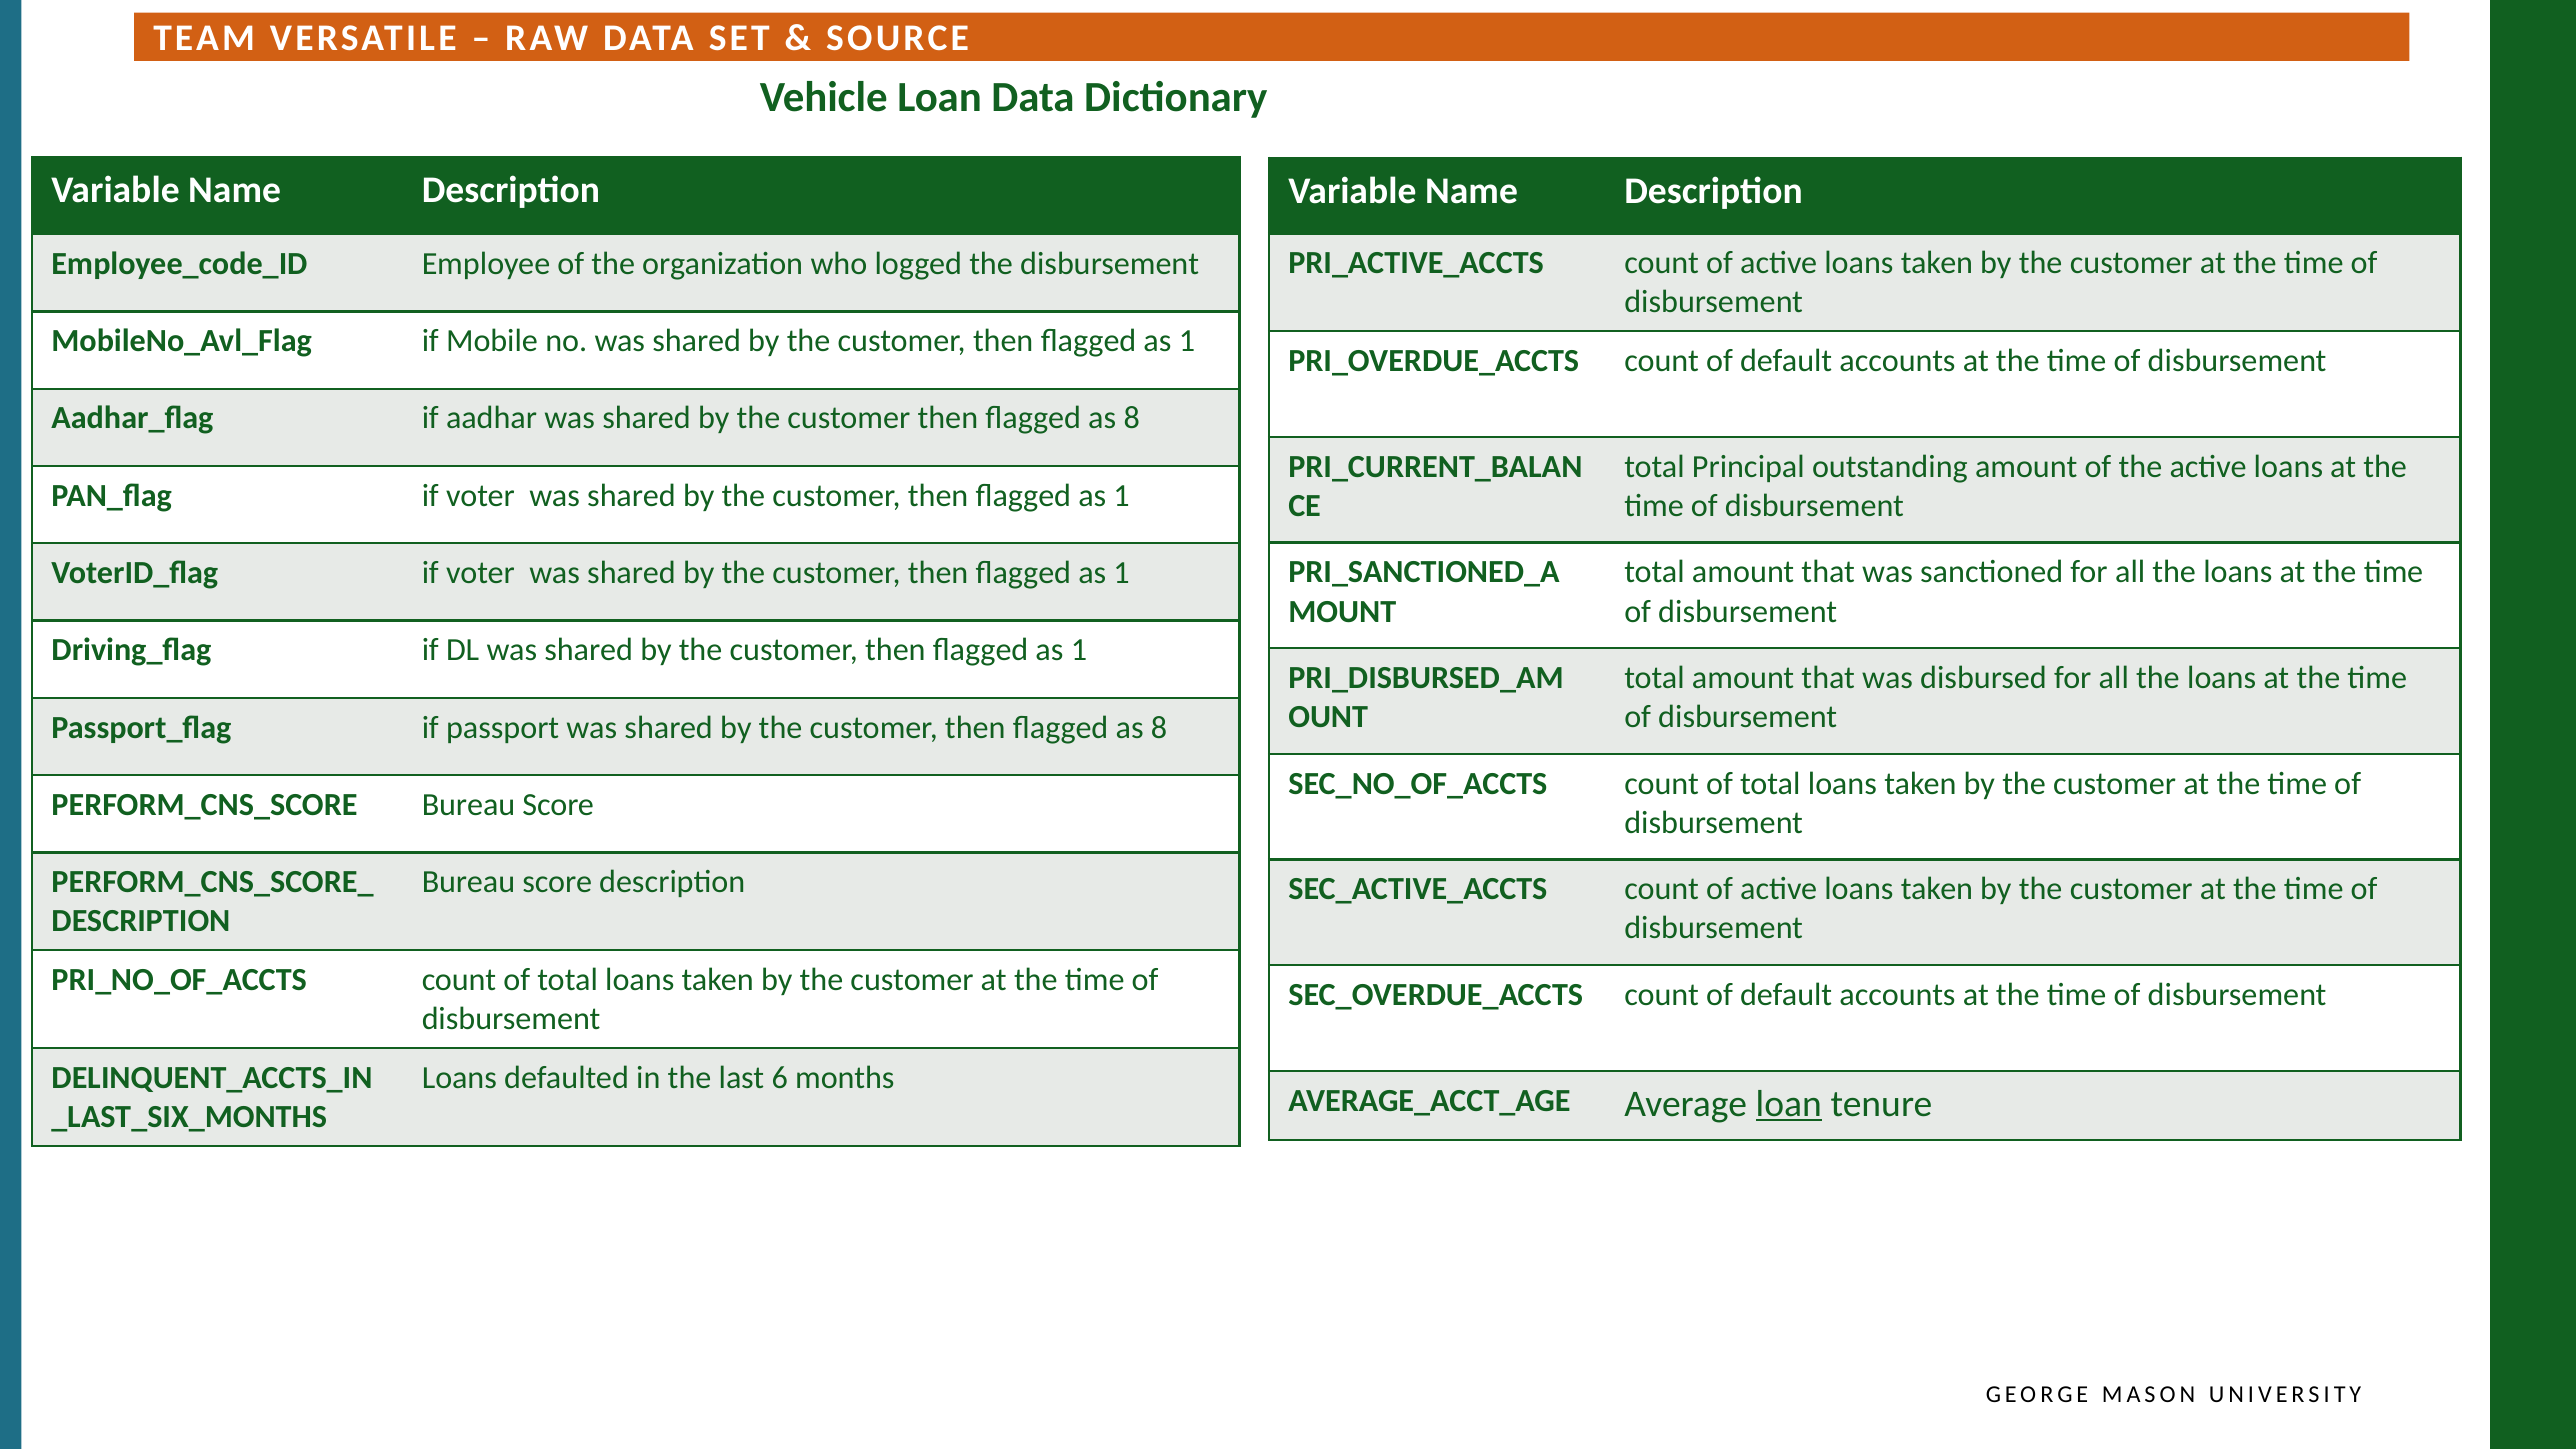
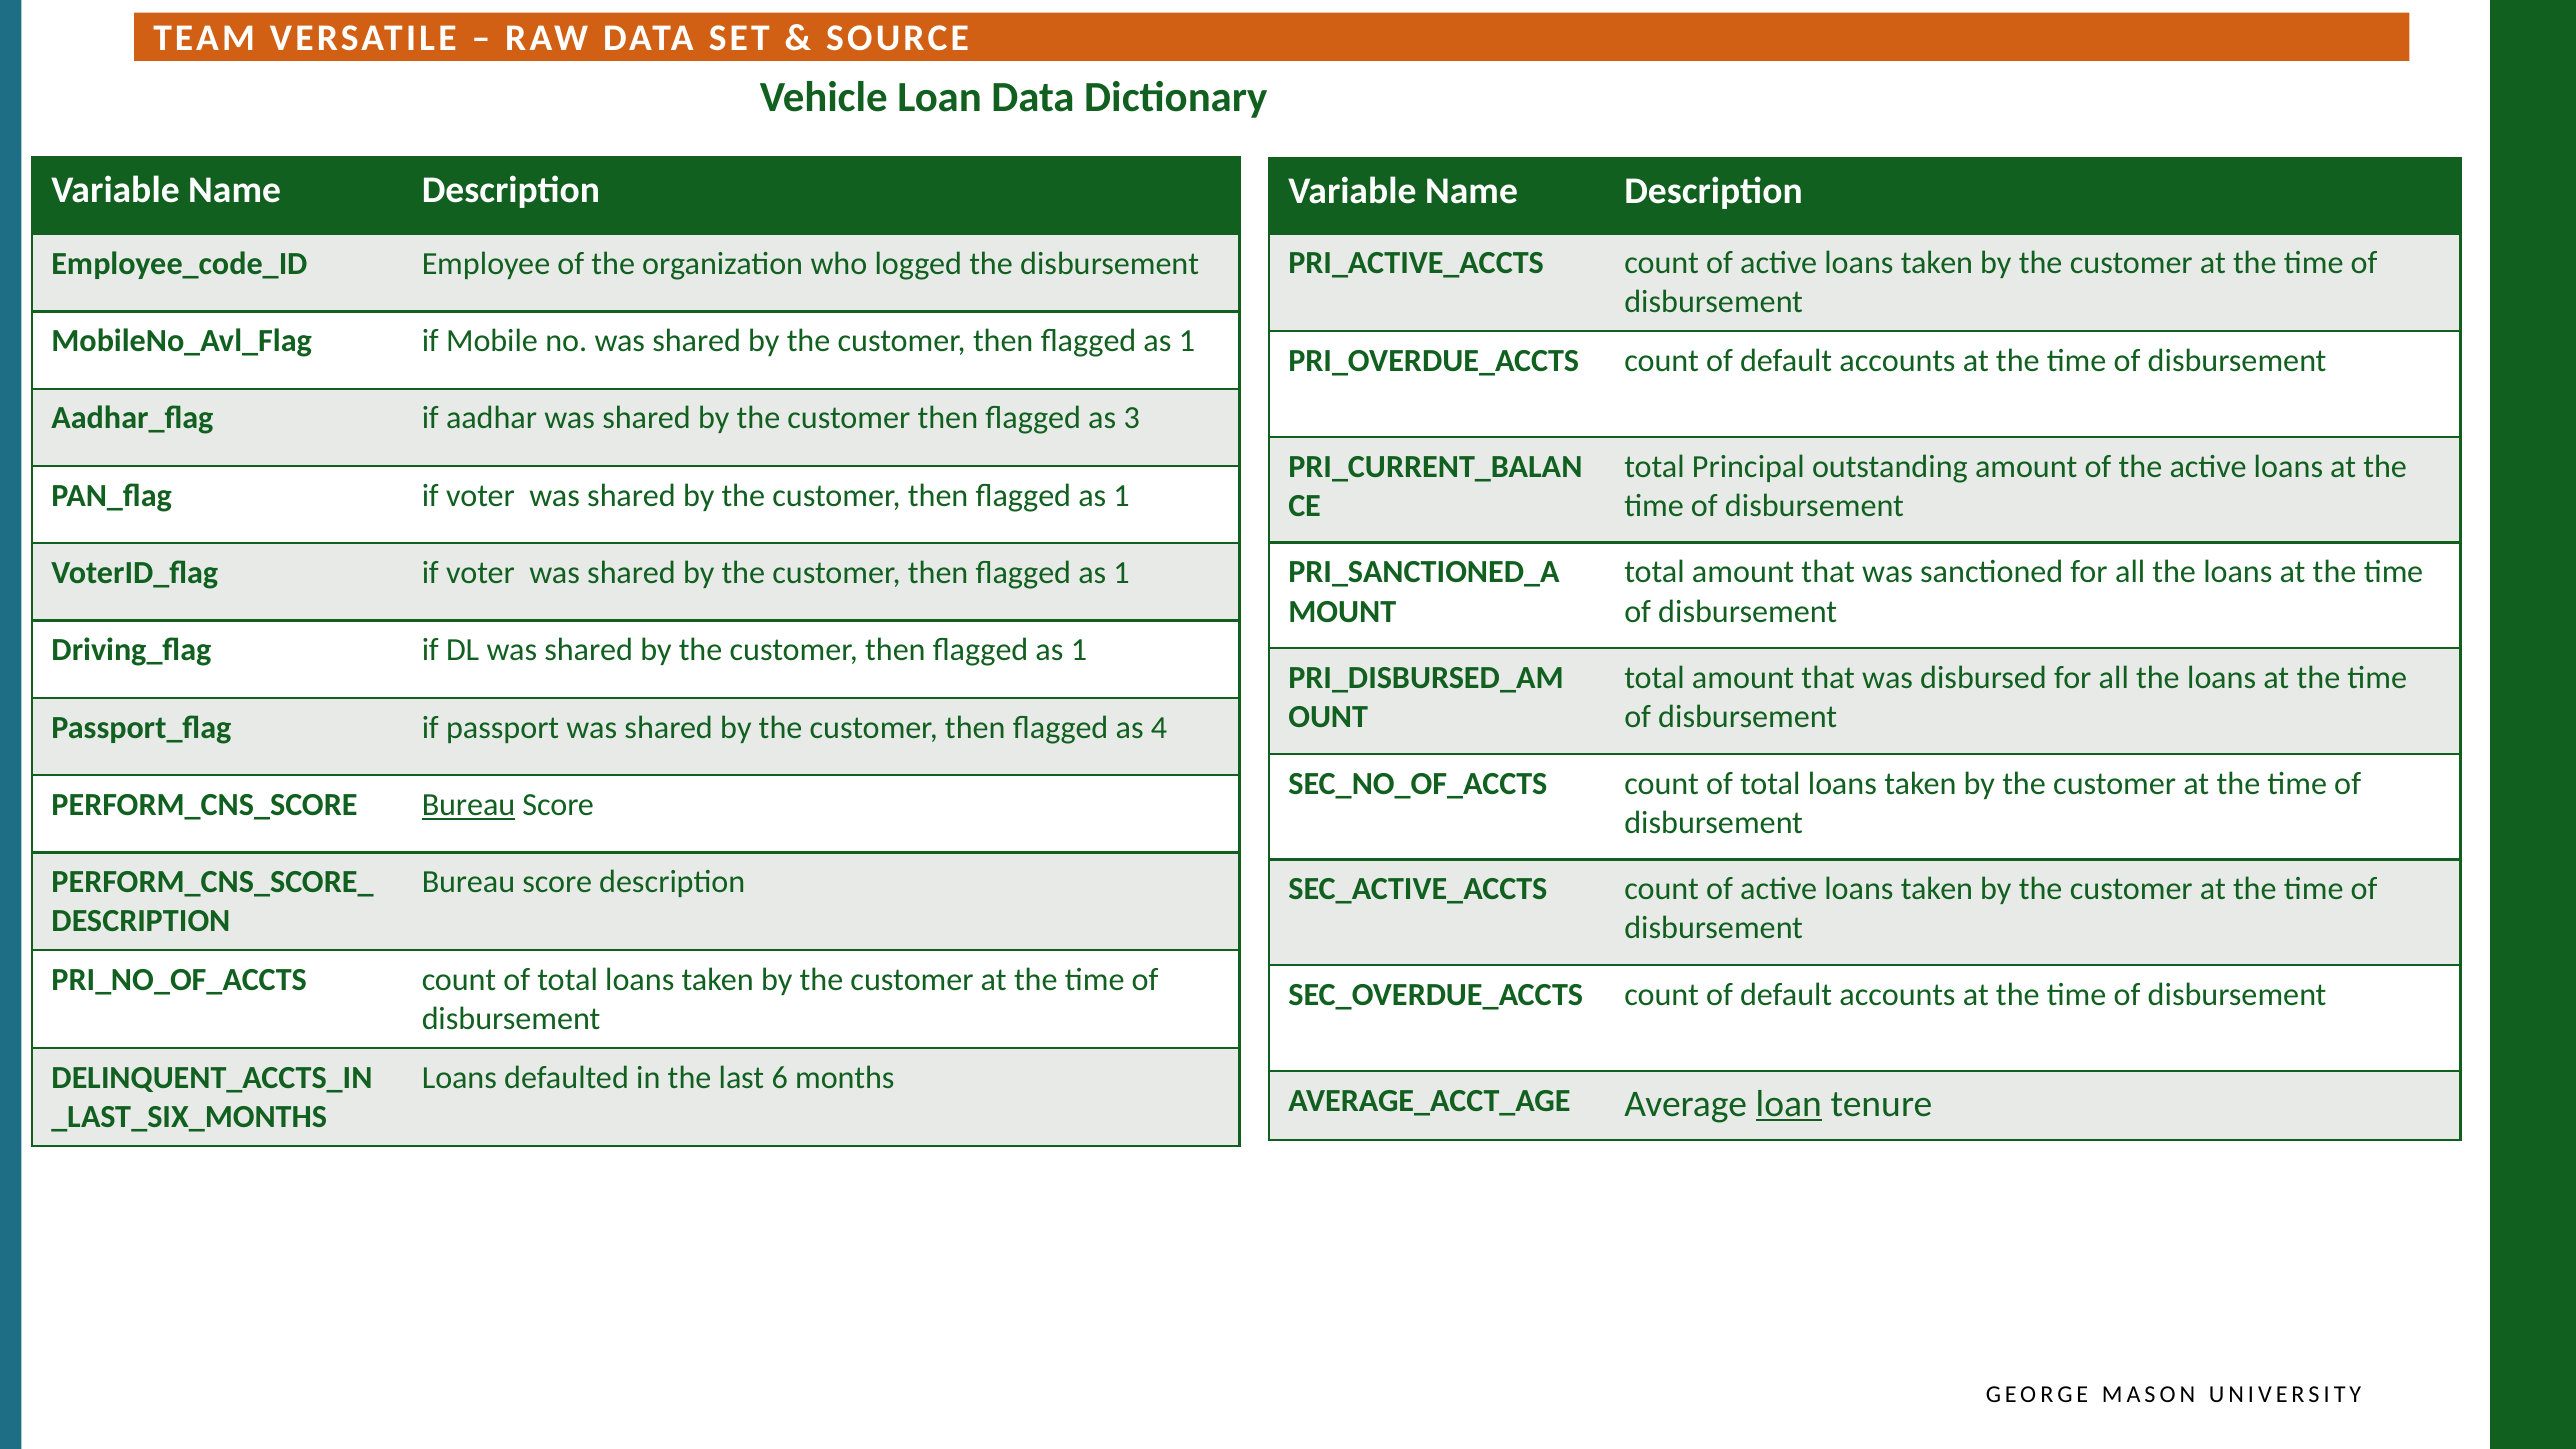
8: 8 -> 3 (1132, 418)
8: 8 -> 4 (1159, 727)
Bureau underline: none -> present (469, 805)
